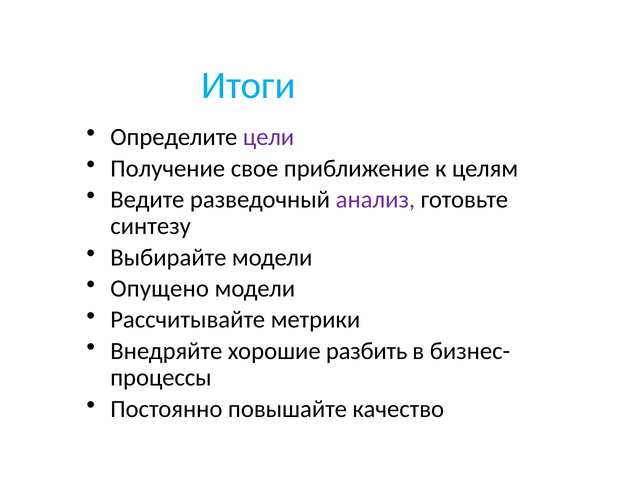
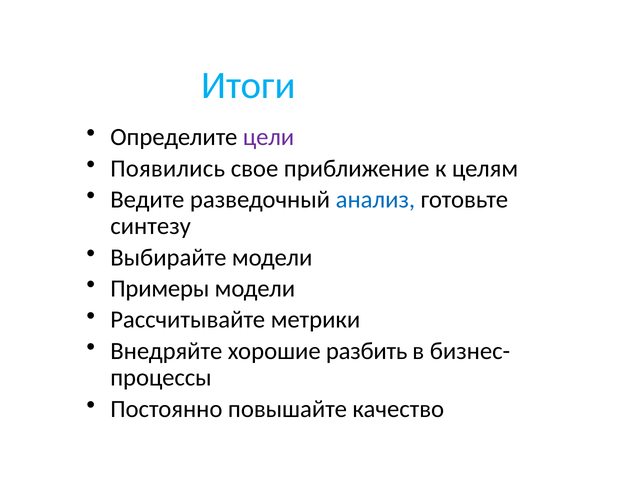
Получение: Получение -> Появились (168, 168)
анализ colour: purple -> blue (375, 200)
Опущено: Опущено -> Примеры (160, 289)
